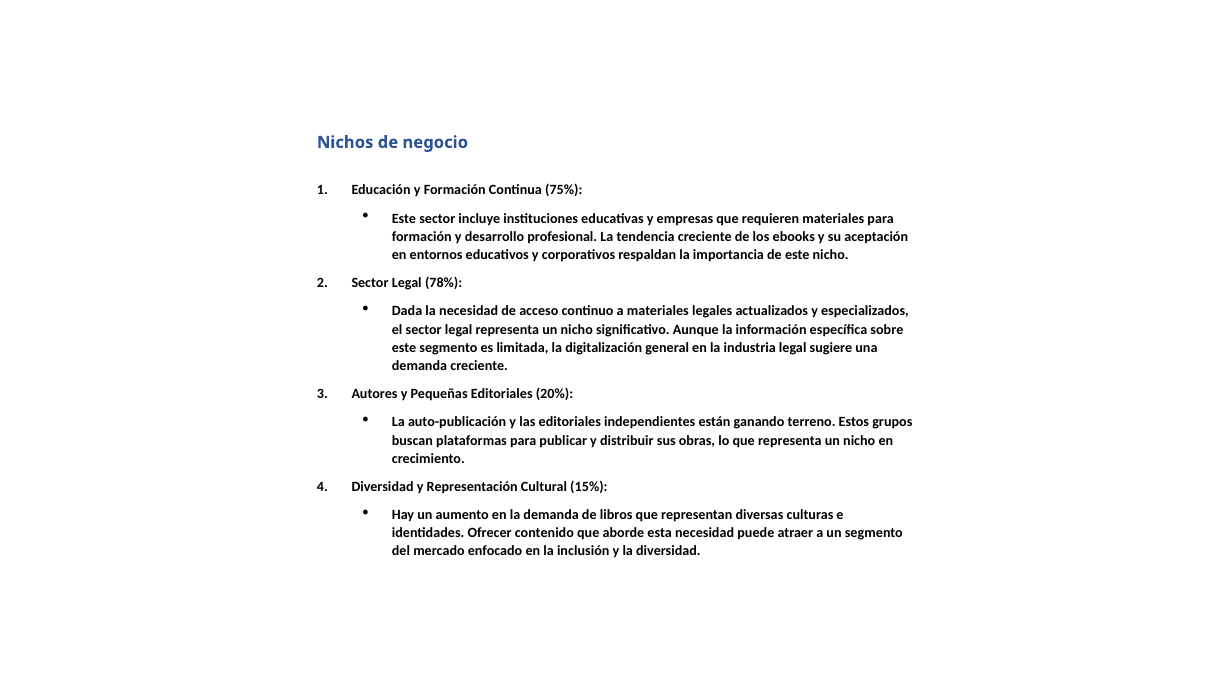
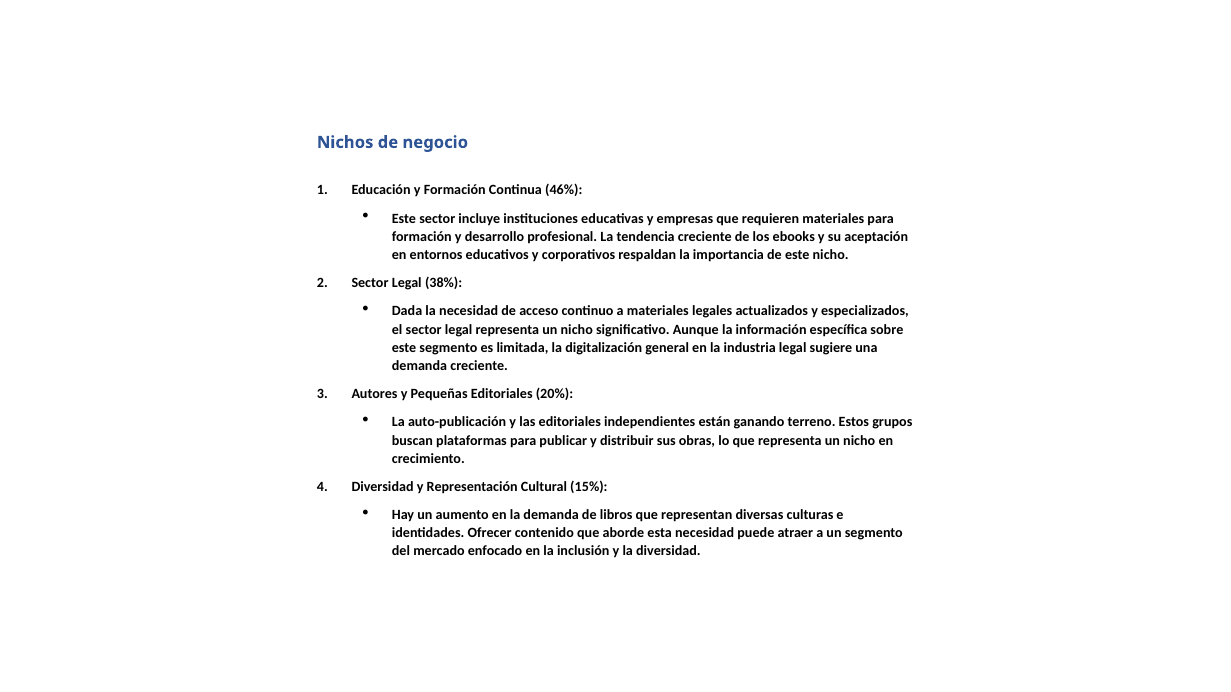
75%: 75% -> 46% (564, 190)
78%: 78% -> 38% (444, 283)
